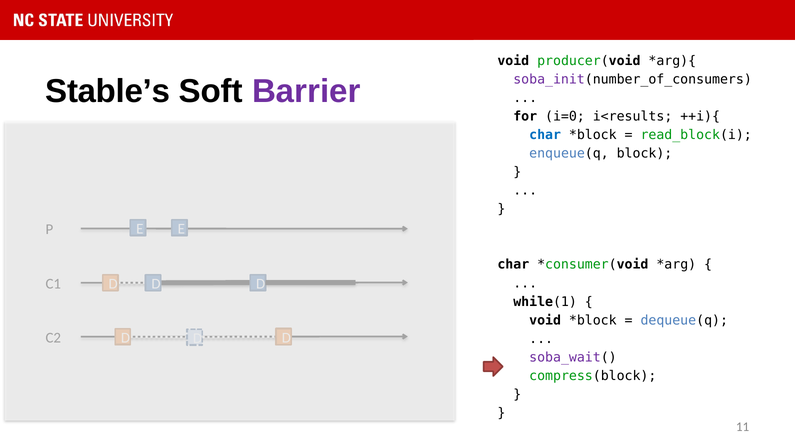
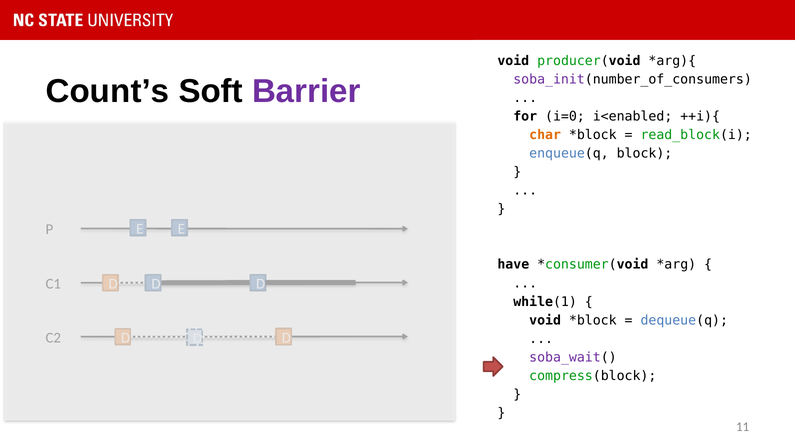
Stable’s: Stable’s -> Count’s (108, 91)
i<results: i<results -> i<enabled (633, 116)
char colour: blue -> orange (545, 135)
char: char -> have (513, 265)
